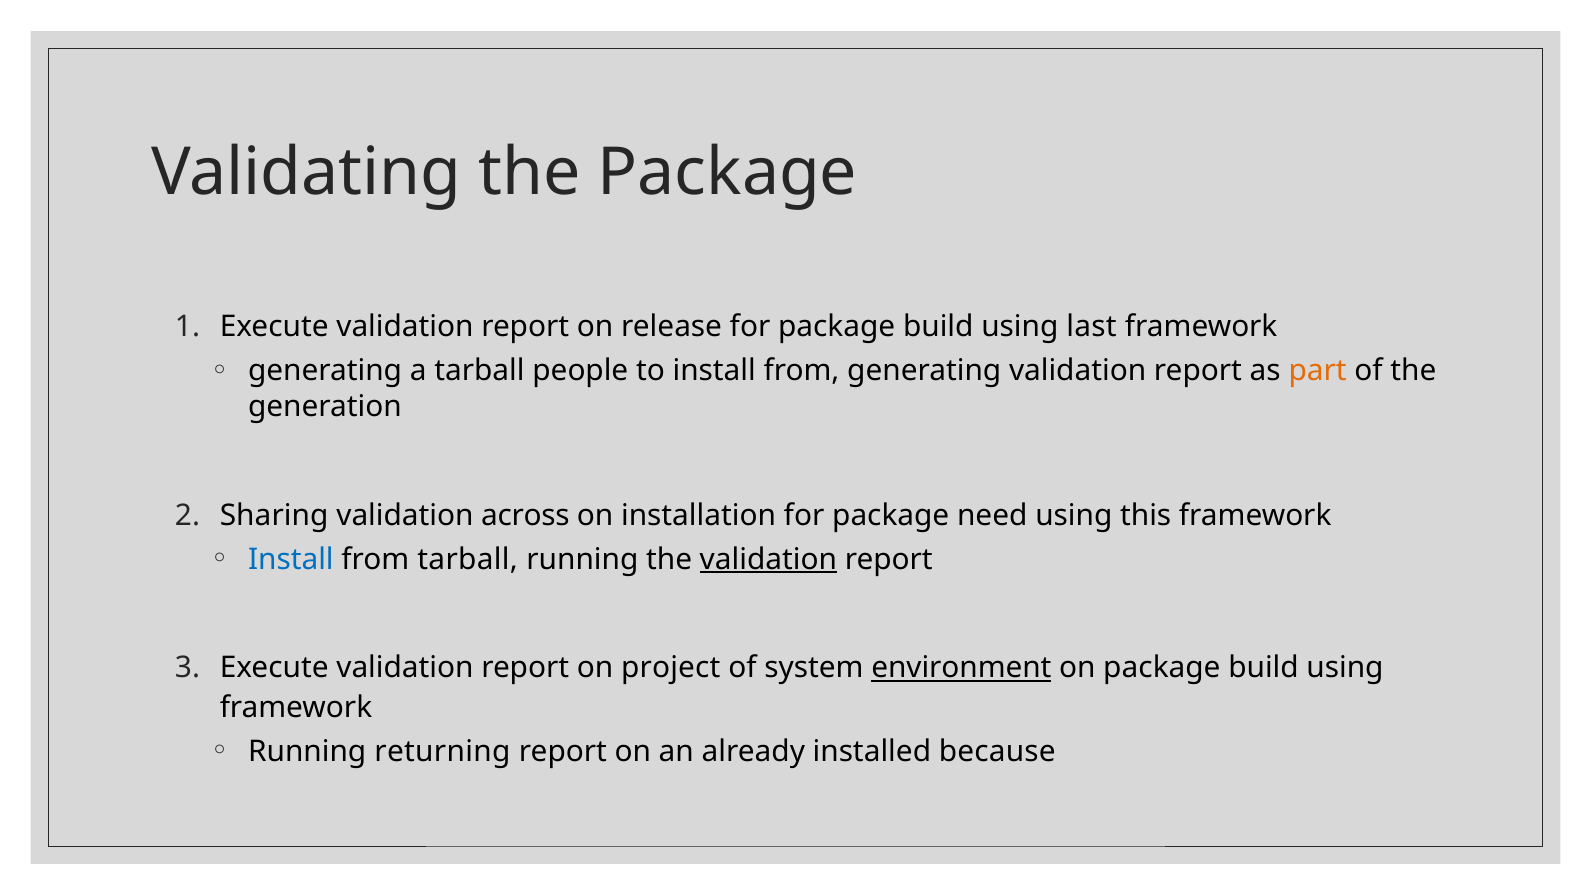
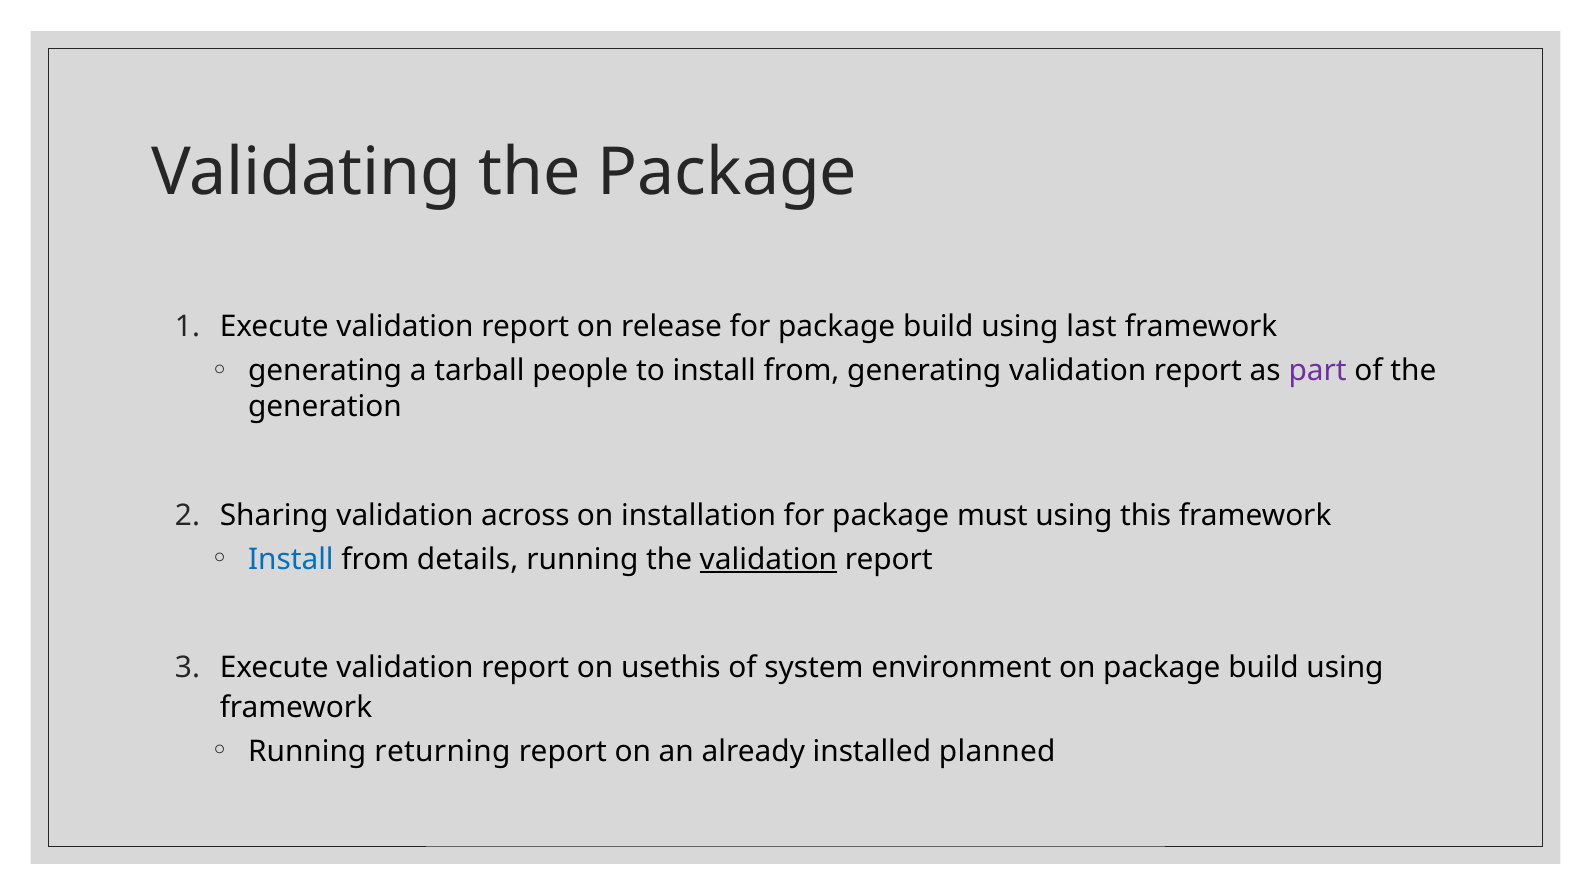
part colour: orange -> purple (1318, 371)
need: need -> must (992, 515)
from tarball: tarball -> details (468, 559)
project: project -> usethis (671, 668)
environment underline: present -> none (961, 668)
because: because -> planned (997, 751)
